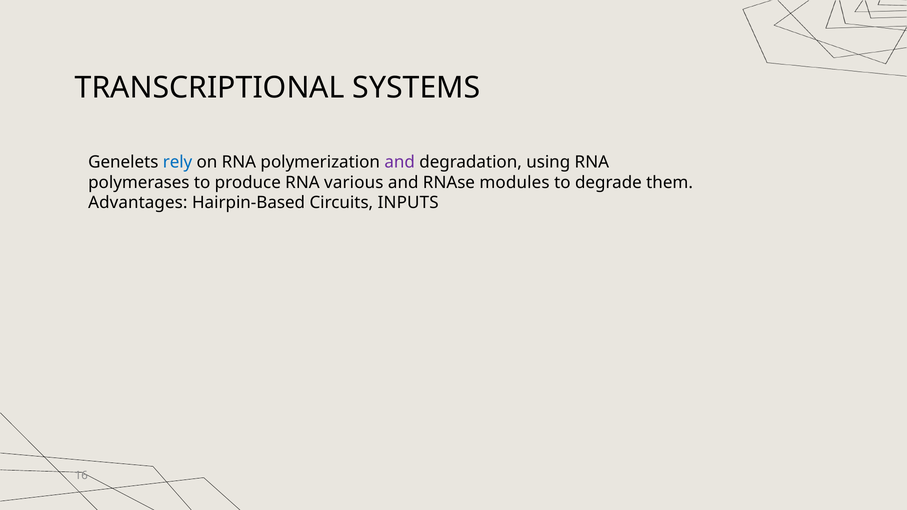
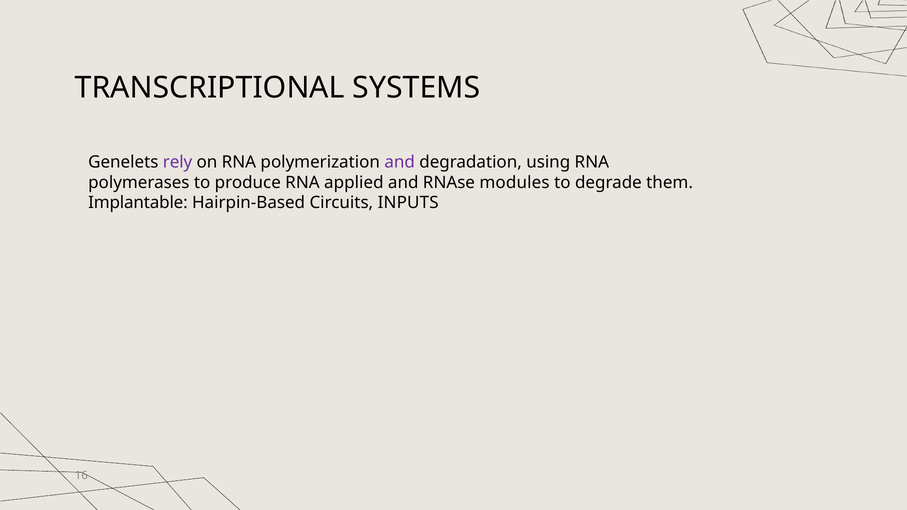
rely colour: blue -> purple (178, 162)
various: various -> applied (354, 183)
Advantages: Advantages -> Implantable (138, 203)
